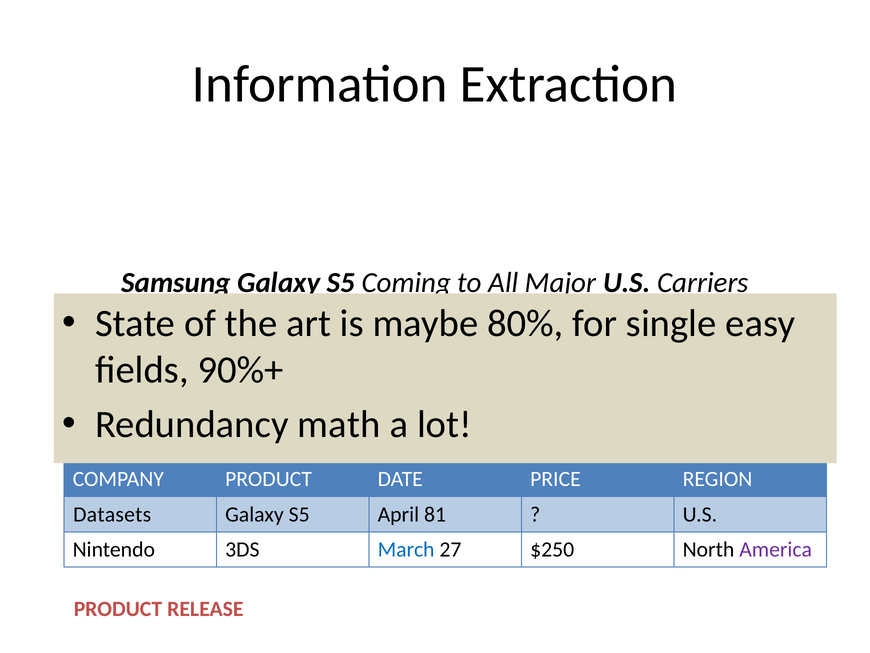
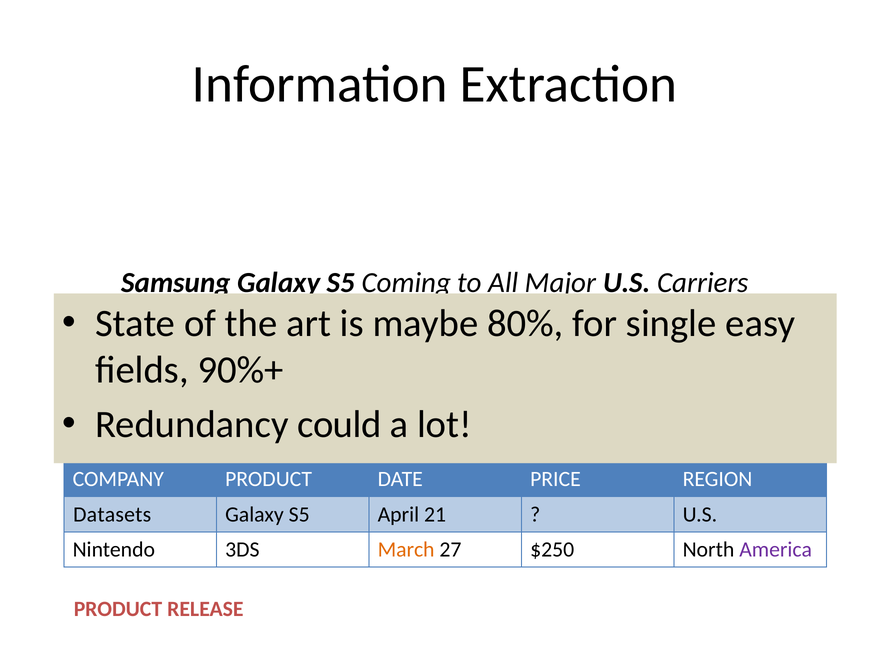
math: math -> could (339, 424)
81: 81 -> 21 (435, 514)
March colour: blue -> orange (406, 549)
